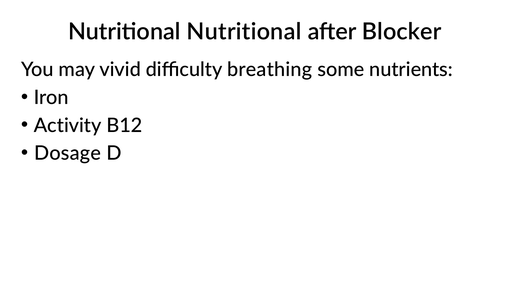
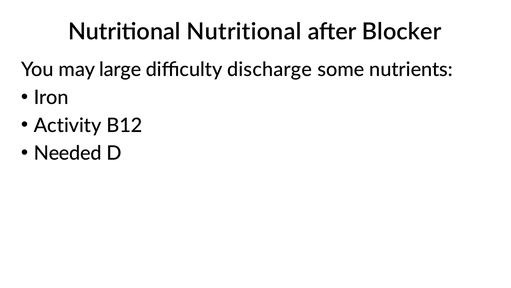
vivid: vivid -> large (120, 70)
breathing: breathing -> discharge (270, 70)
Dosage: Dosage -> Needed (68, 153)
